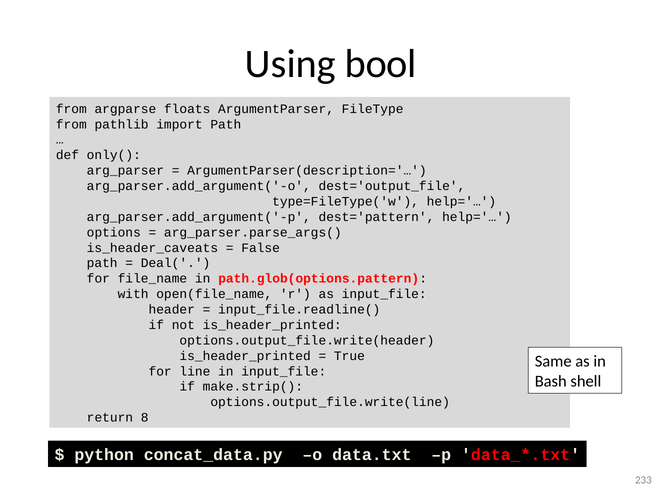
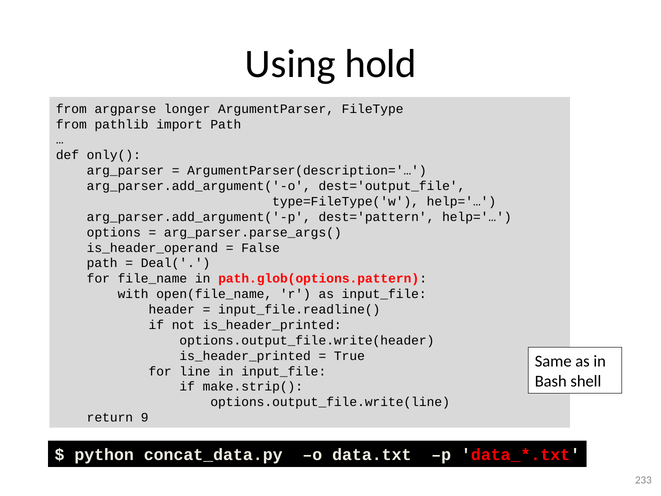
bool: bool -> hold (381, 64)
floats: floats -> longer (187, 109)
is_header_caveats: is_header_caveats -> is_header_operand (152, 248)
8: 8 -> 9 (145, 417)
